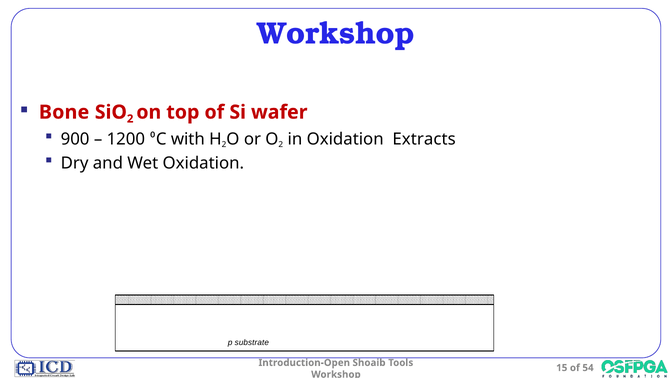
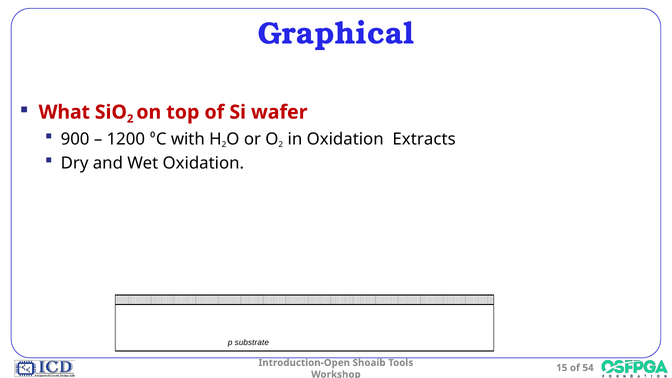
Workshop: Workshop -> Graphical (336, 34)
Bone: Bone -> What (64, 112)
